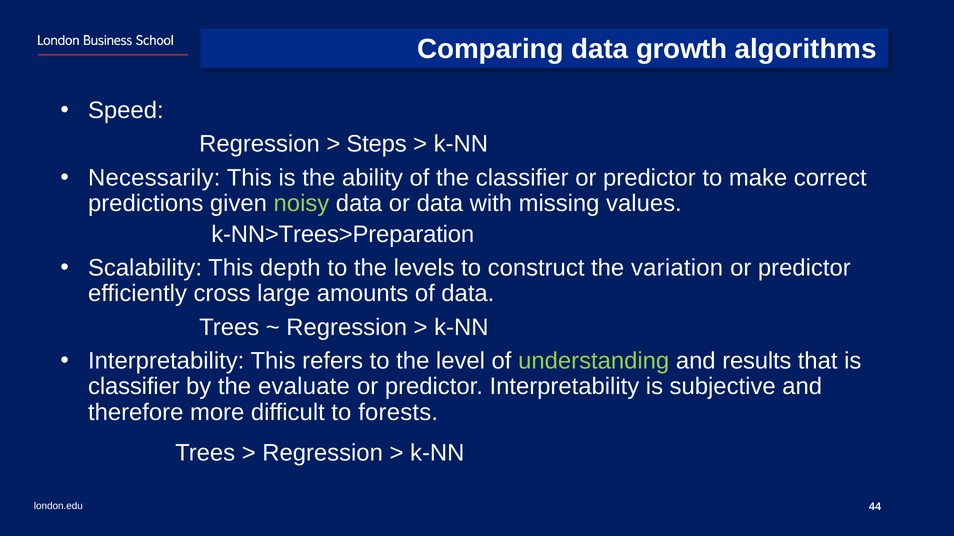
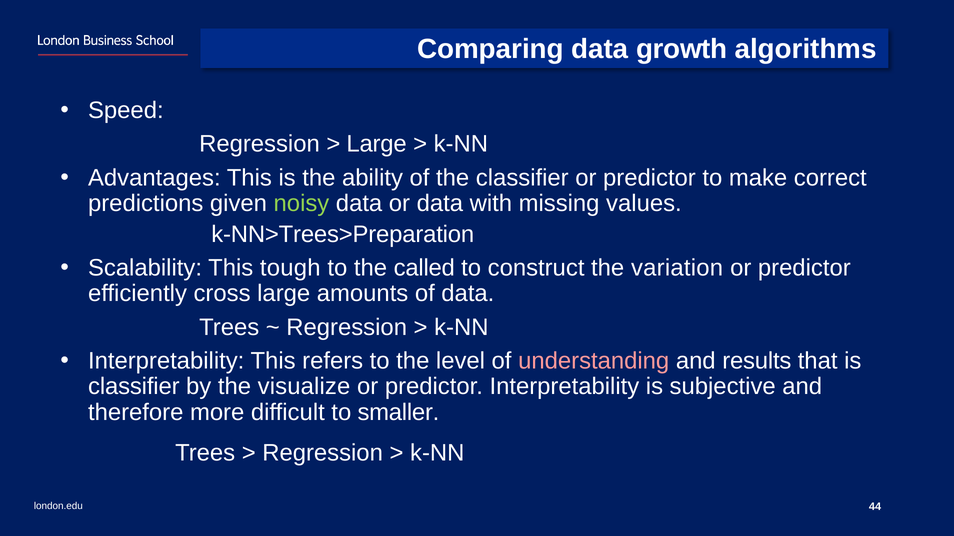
Steps: Steps -> Large (377, 144)
Necessarily: Necessarily -> Advantages (154, 178)
depth: depth -> tough (290, 268)
levels: levels -> called (424, 268)
understanding colour: light green -> pink (594, 361)
evaluate: evaluate -> visualize (304, 387)
forests: forests -> smaller (398, 413)
